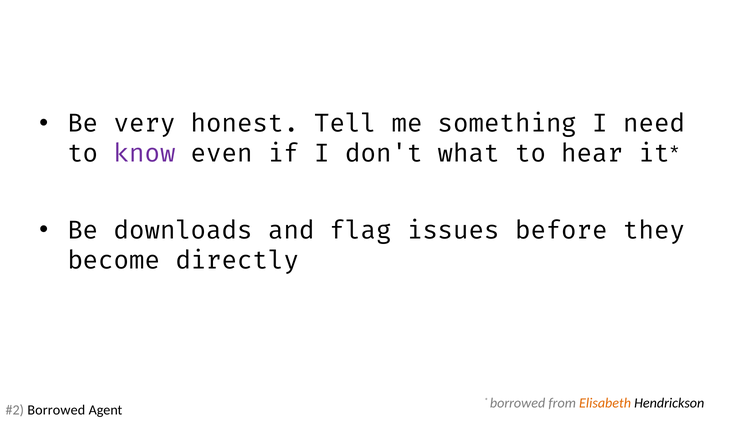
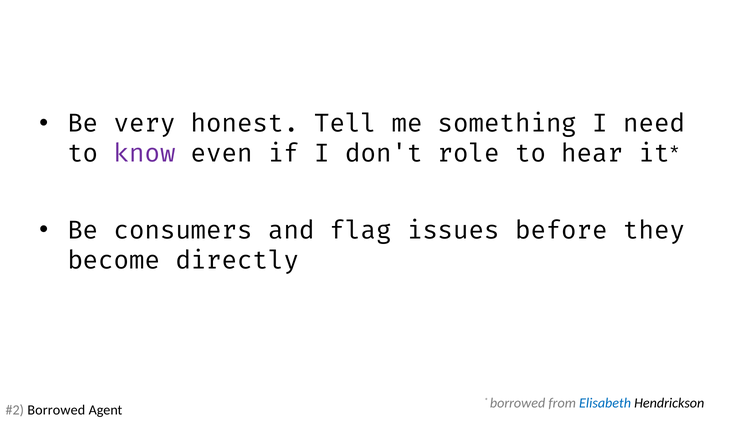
what: what -> role (469, 154)
downloads: downloads -> consumers (183, 230)
Elisabeth colour: orange -> blue (605, 403)
